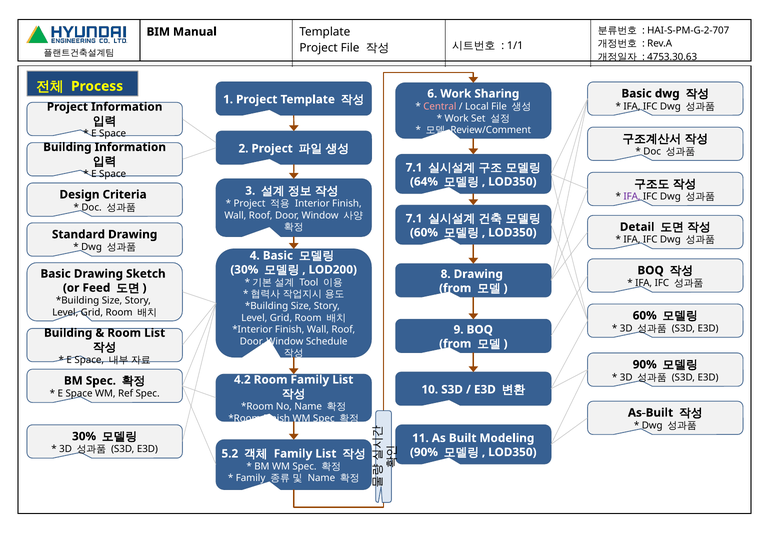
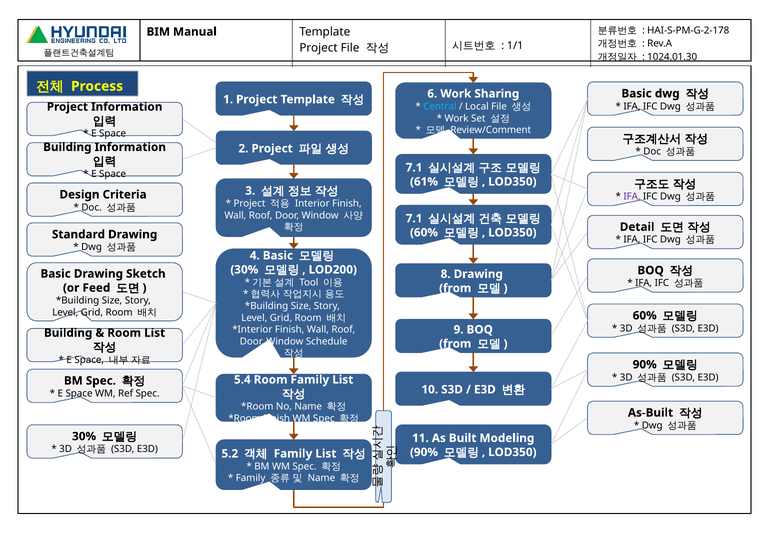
HAI-S-PM-G-2-707: HAI-S-PM-G-2-707 -> HAI-S-PM-G-2-178 (688, 30)
4753.30.63: 4753.30.63 -> 1024.01.30 (672, 57)
Central colour: pink -> light blue (440, 106)
64%: 64% -> 61% (424, 182)
4.2: 4.2 -> 5.4 (242, 380)
